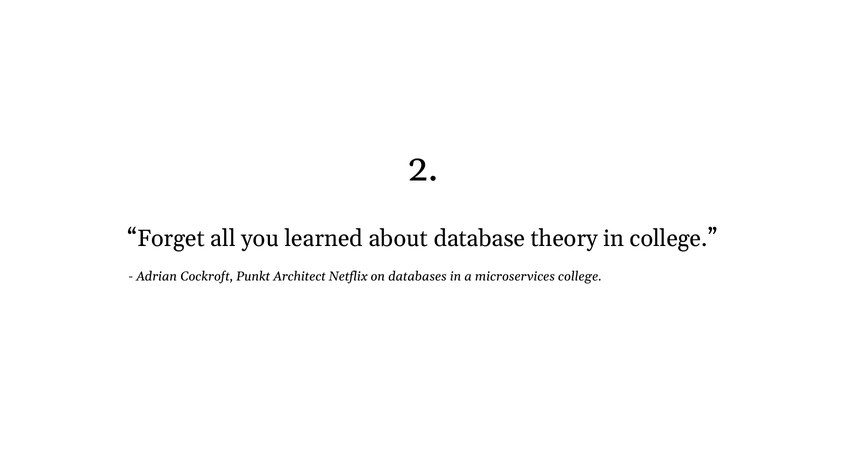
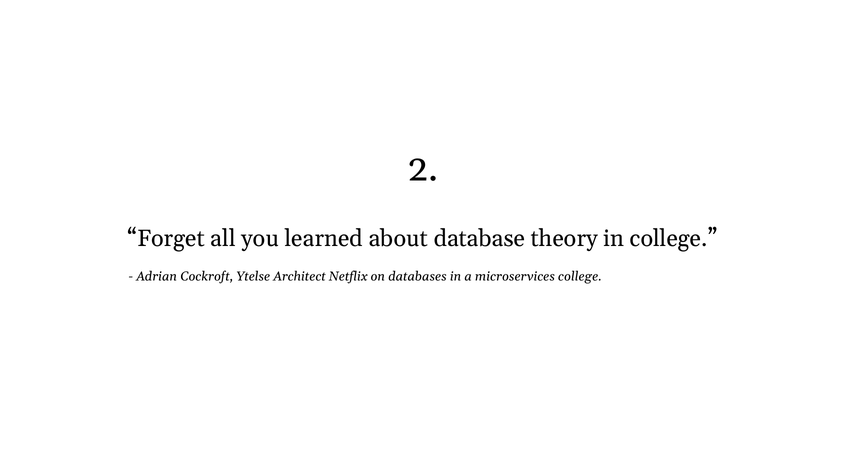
Punkt: Punkt -> Ytelse (253, 277)
